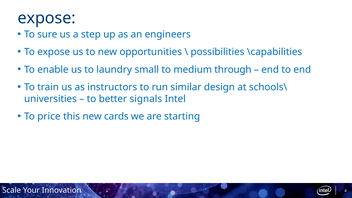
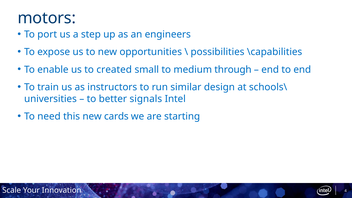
expose: expose -> motors (47, 18)
sure: sure -> port (47, 34)
laundry: laundry -> created (114, 70)
price: price -> need (49, 116)
